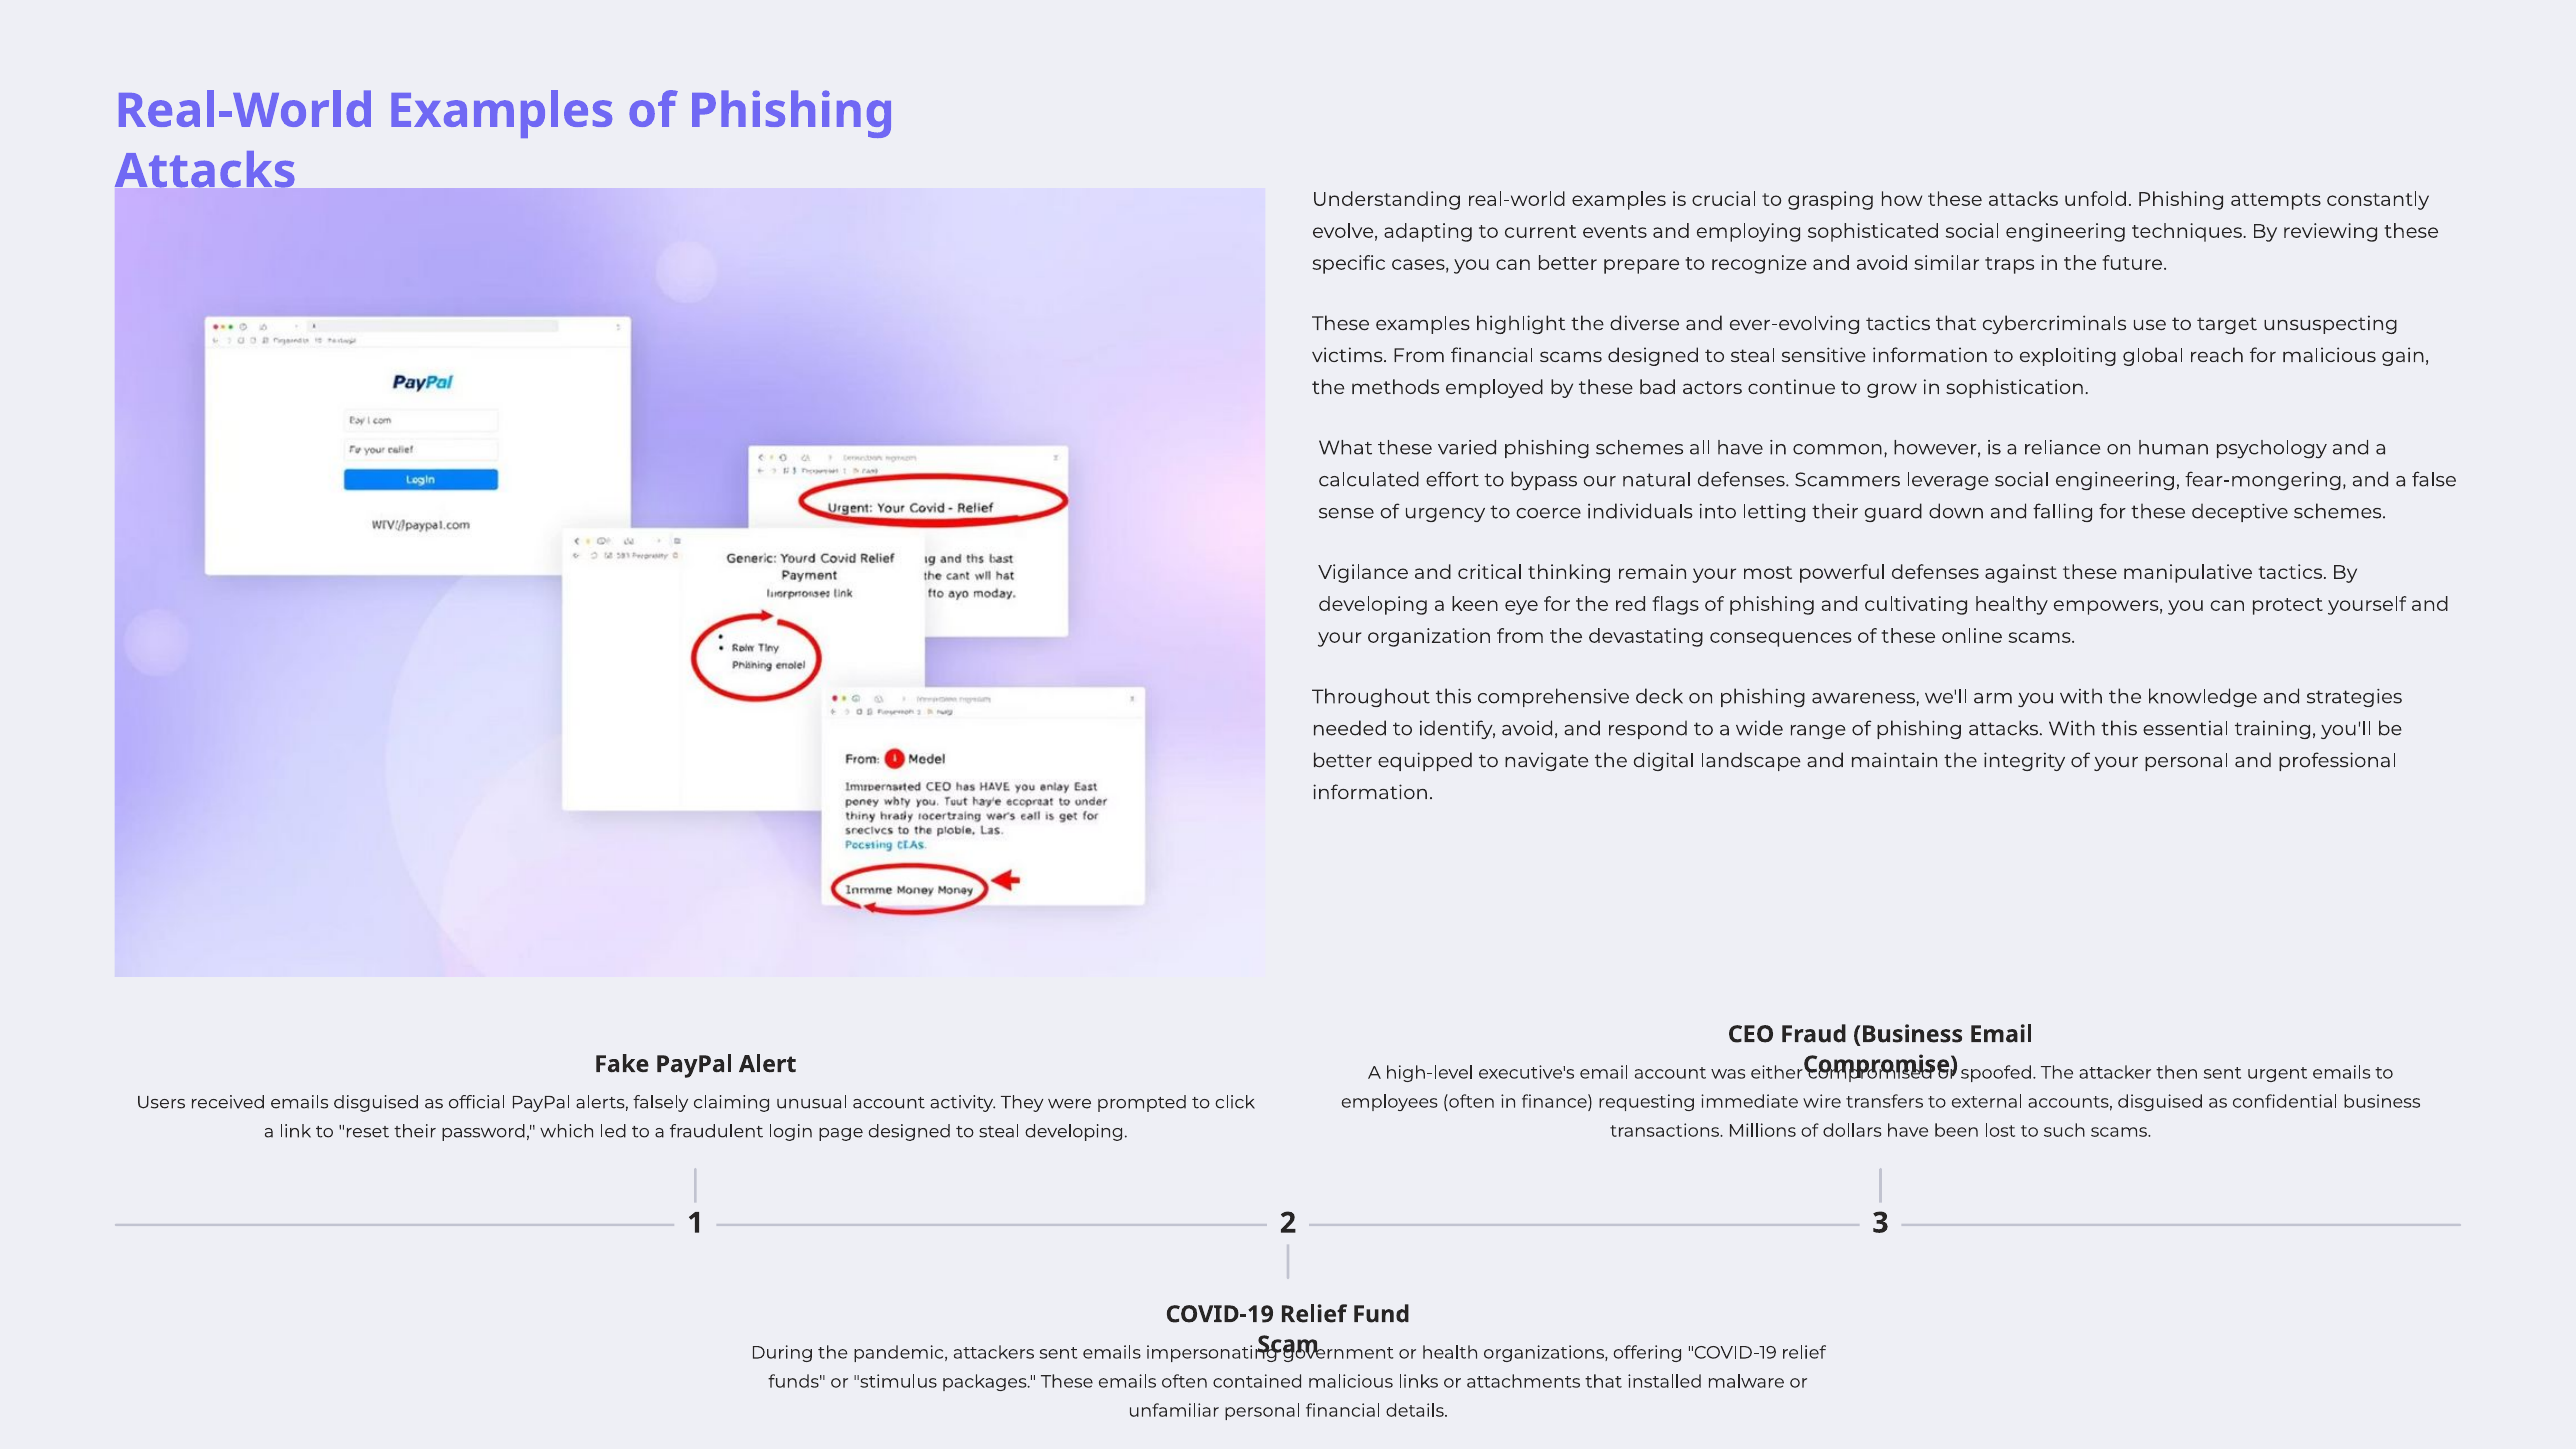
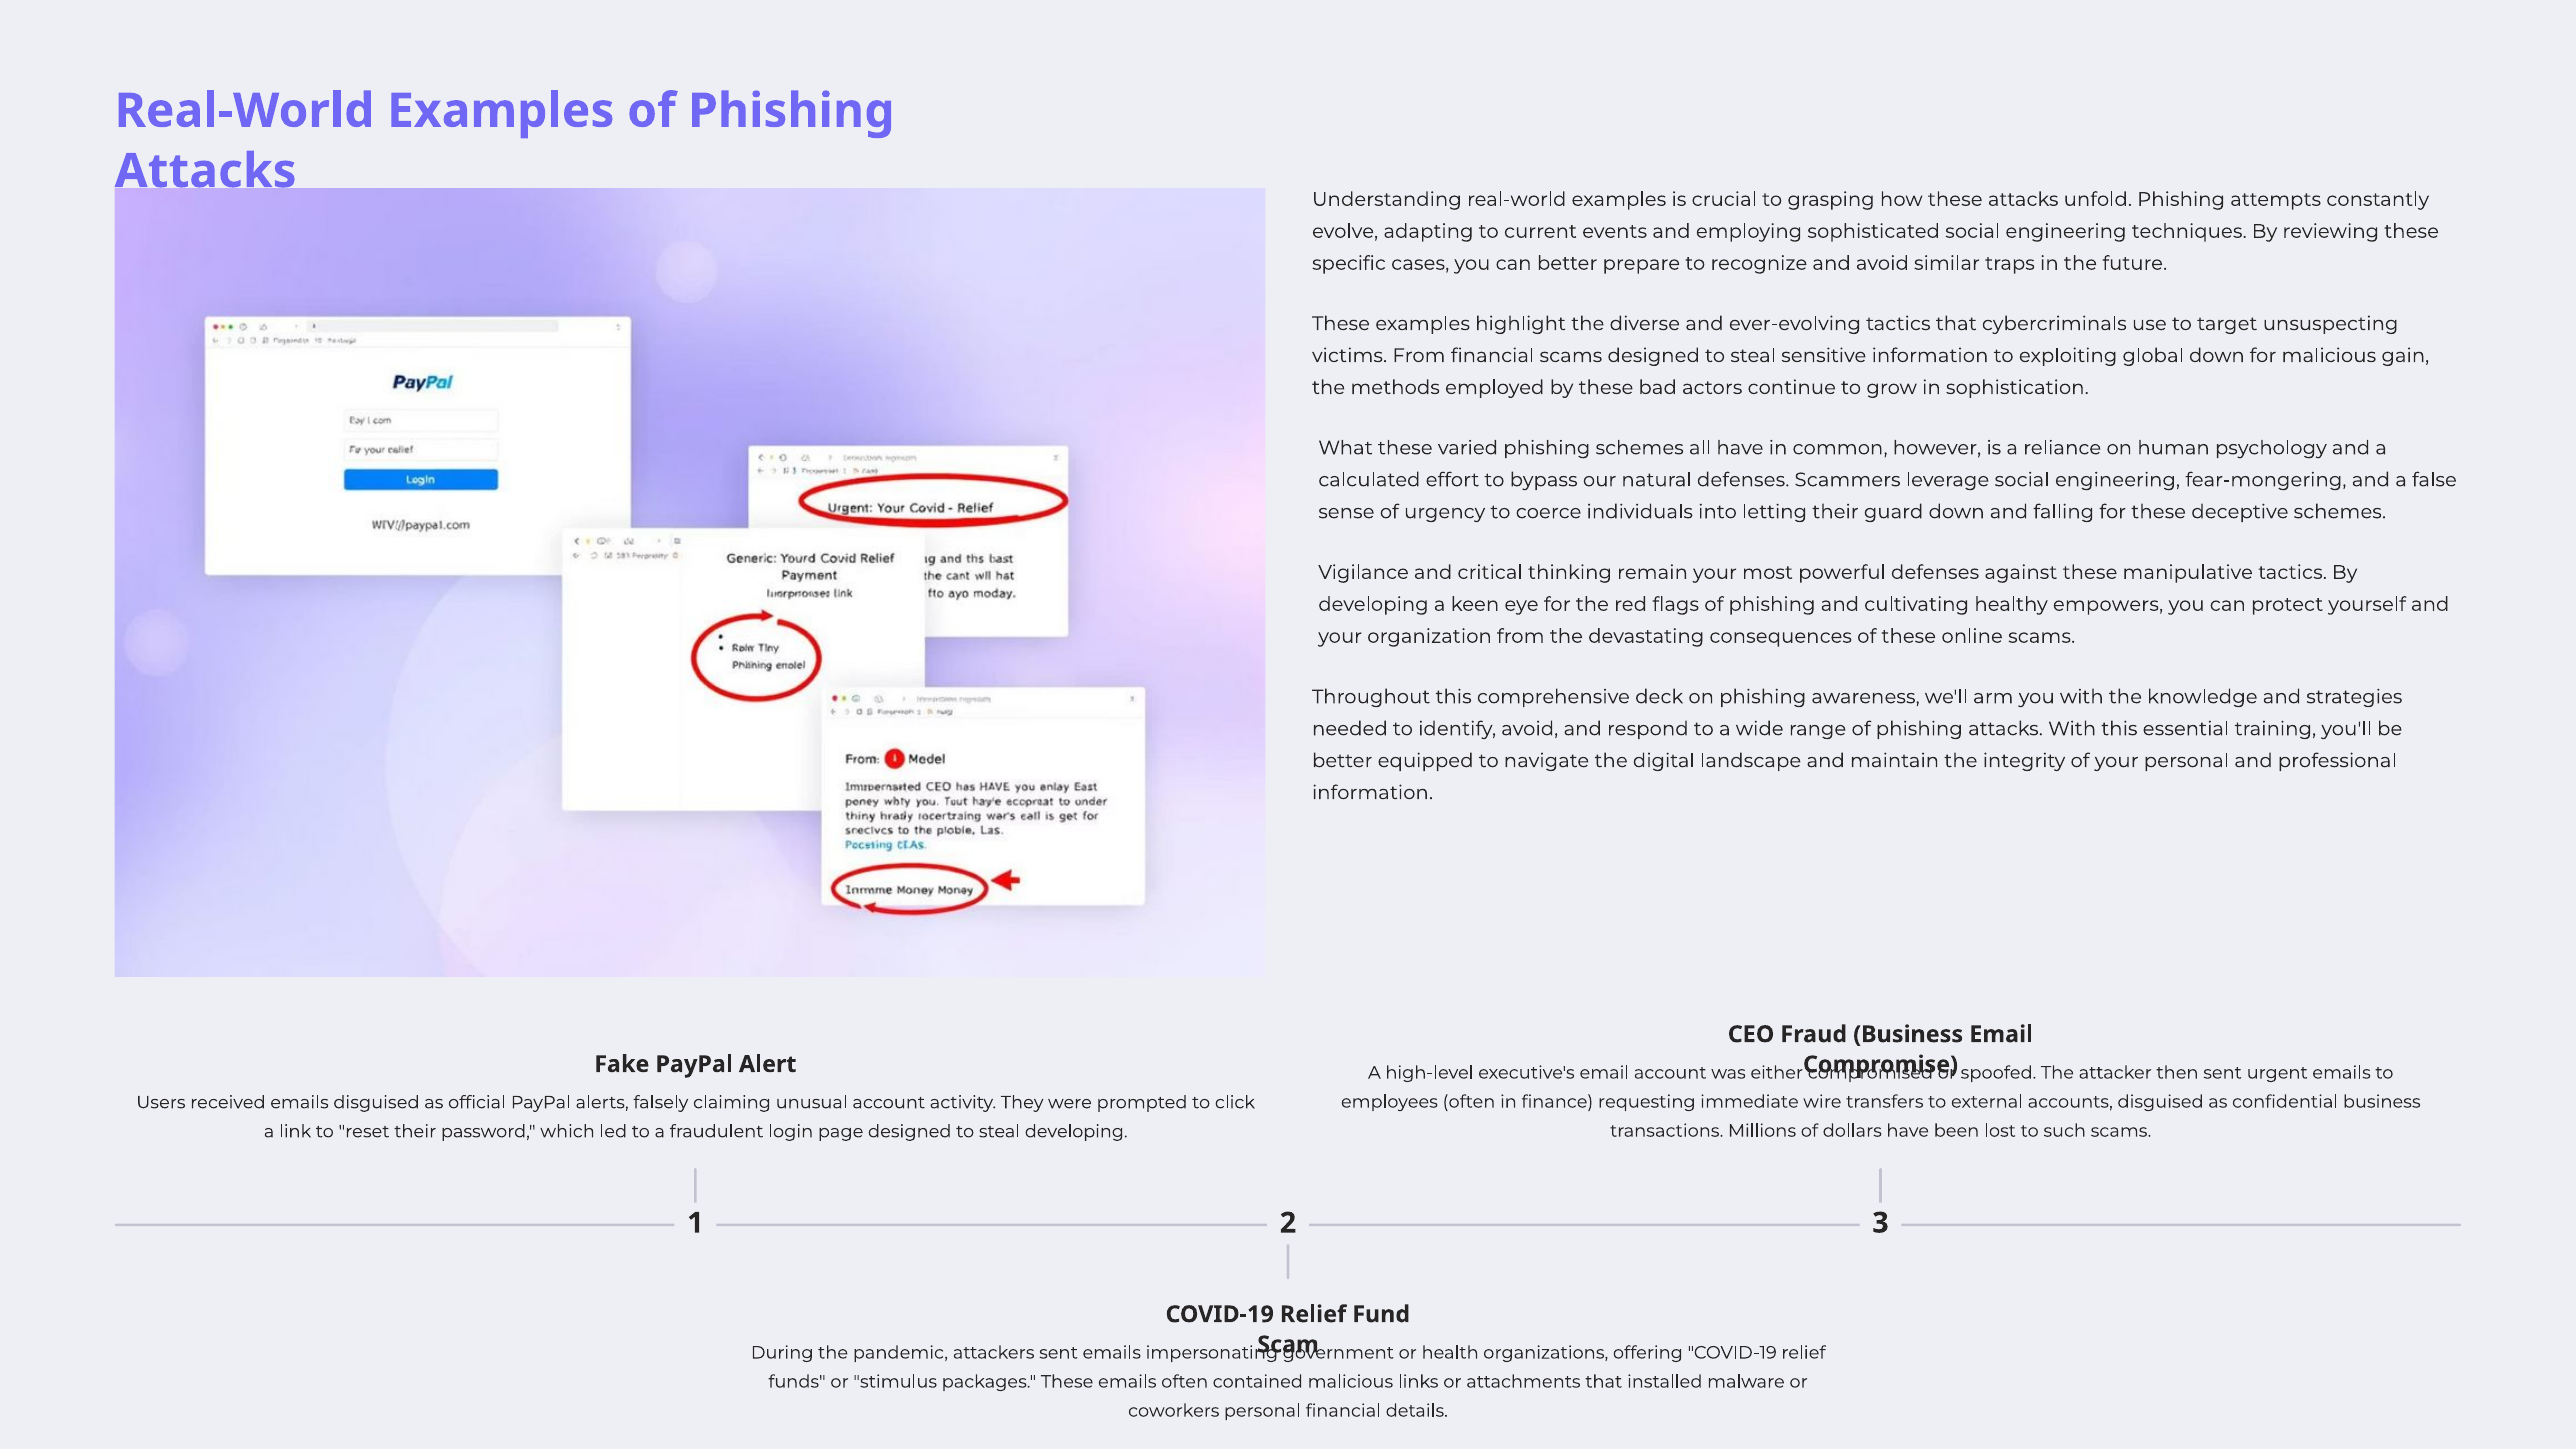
global reach: reach -> down (2217, 356)
unfamiliar: unfamiliar -> coworkers (1174, 1411)
